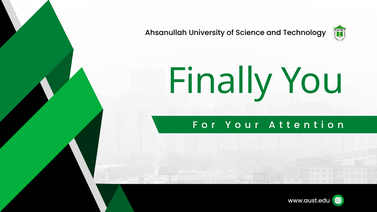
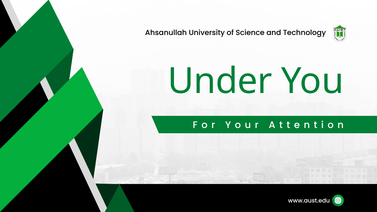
Finally: Finally -> Under (220, 81)
